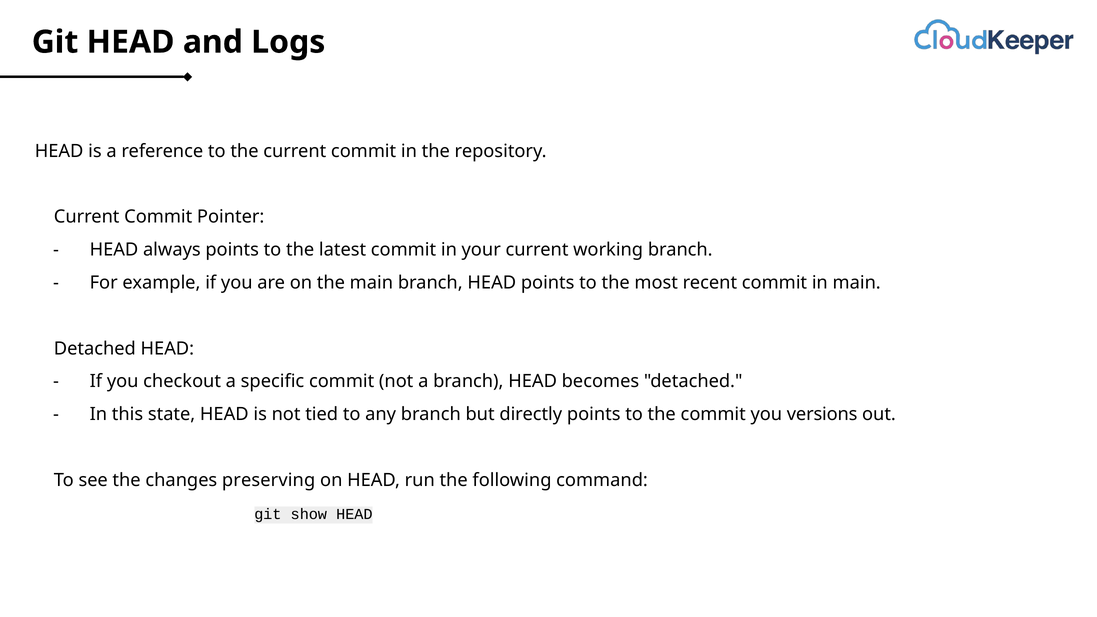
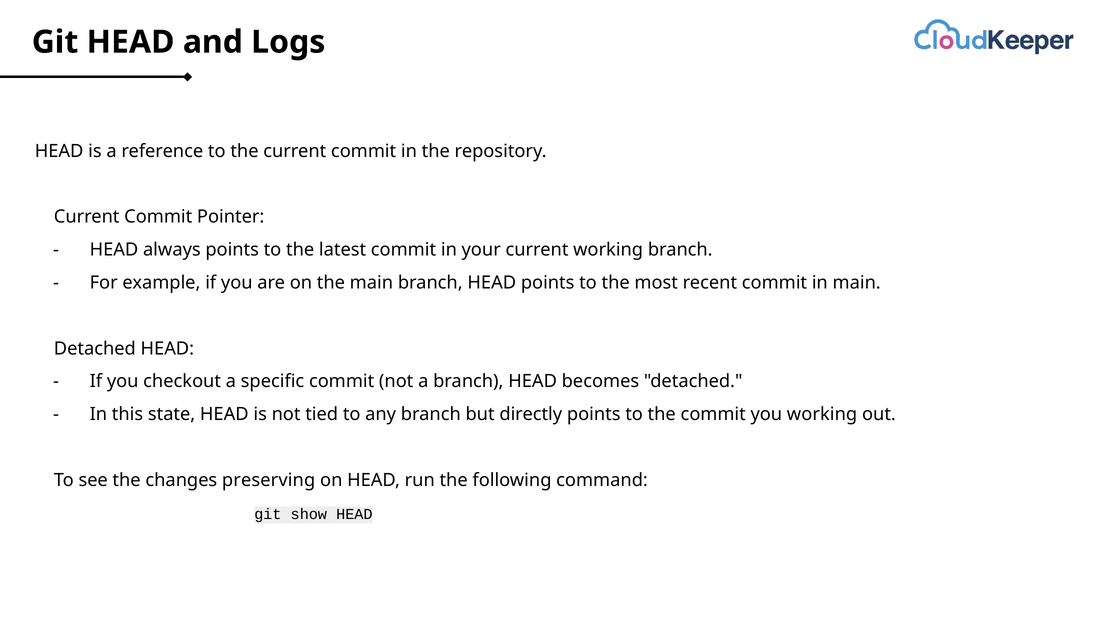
you versions: versions -> working (822, 414)
